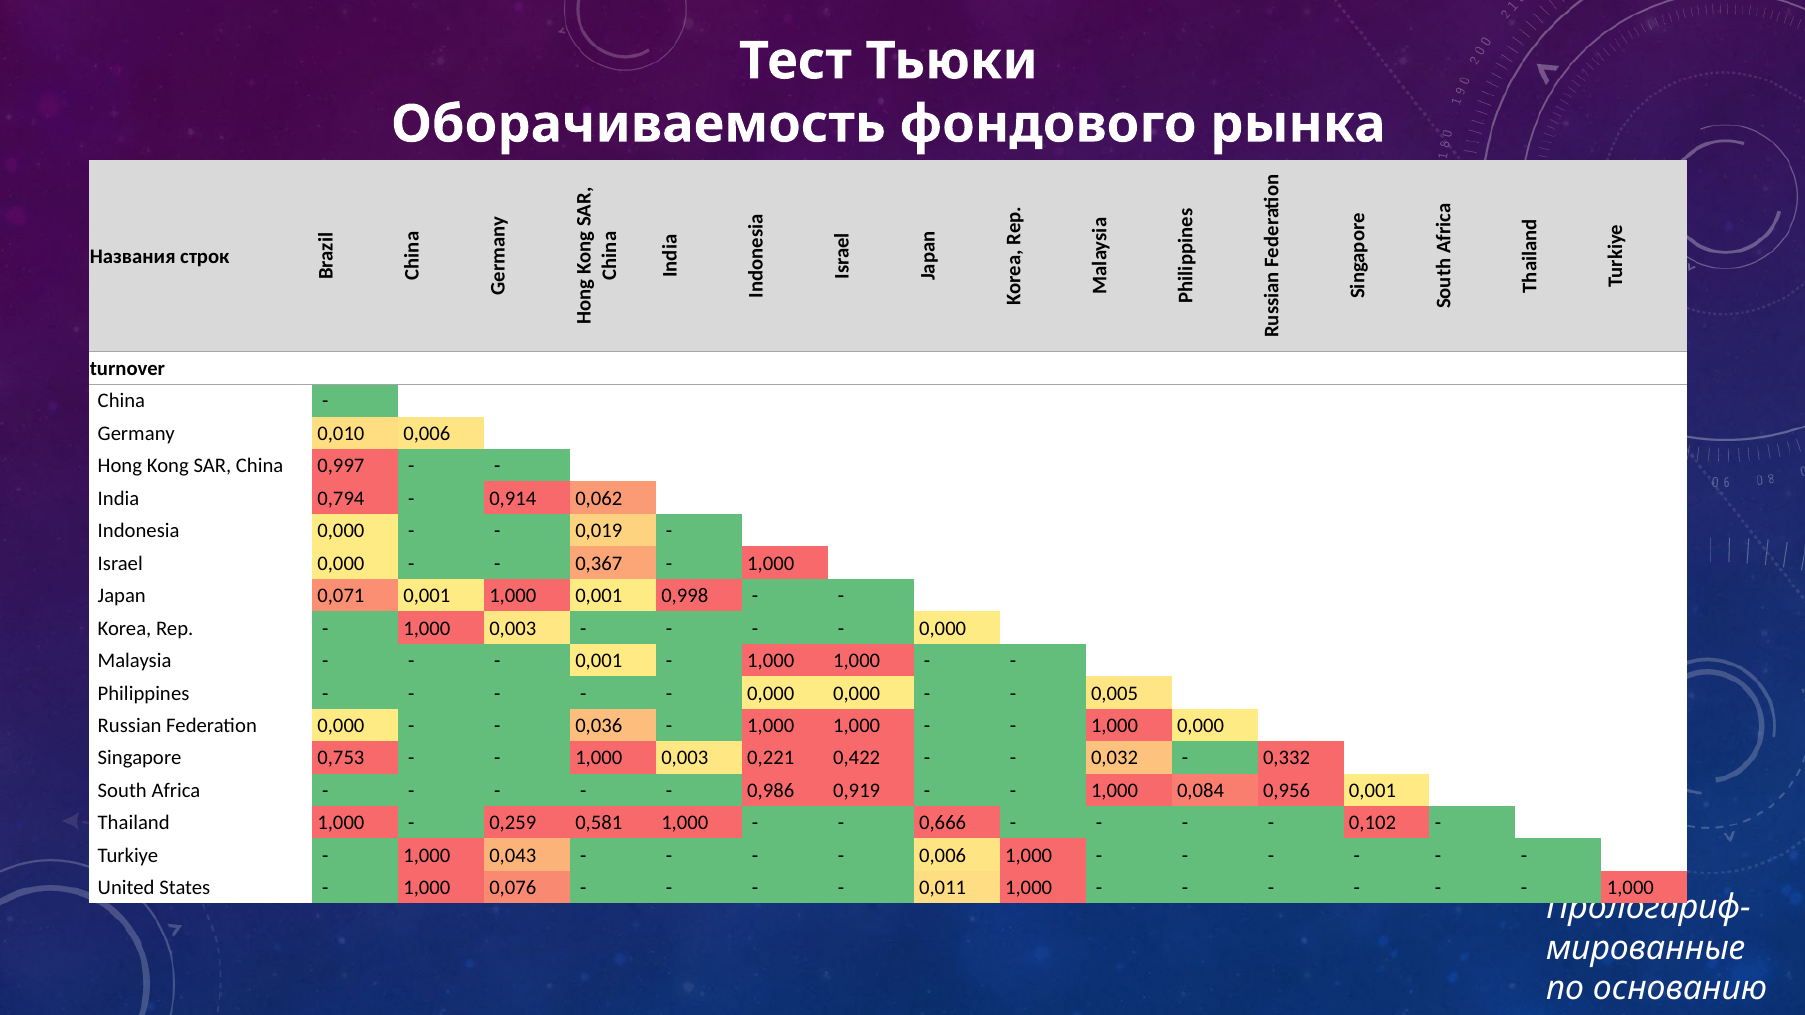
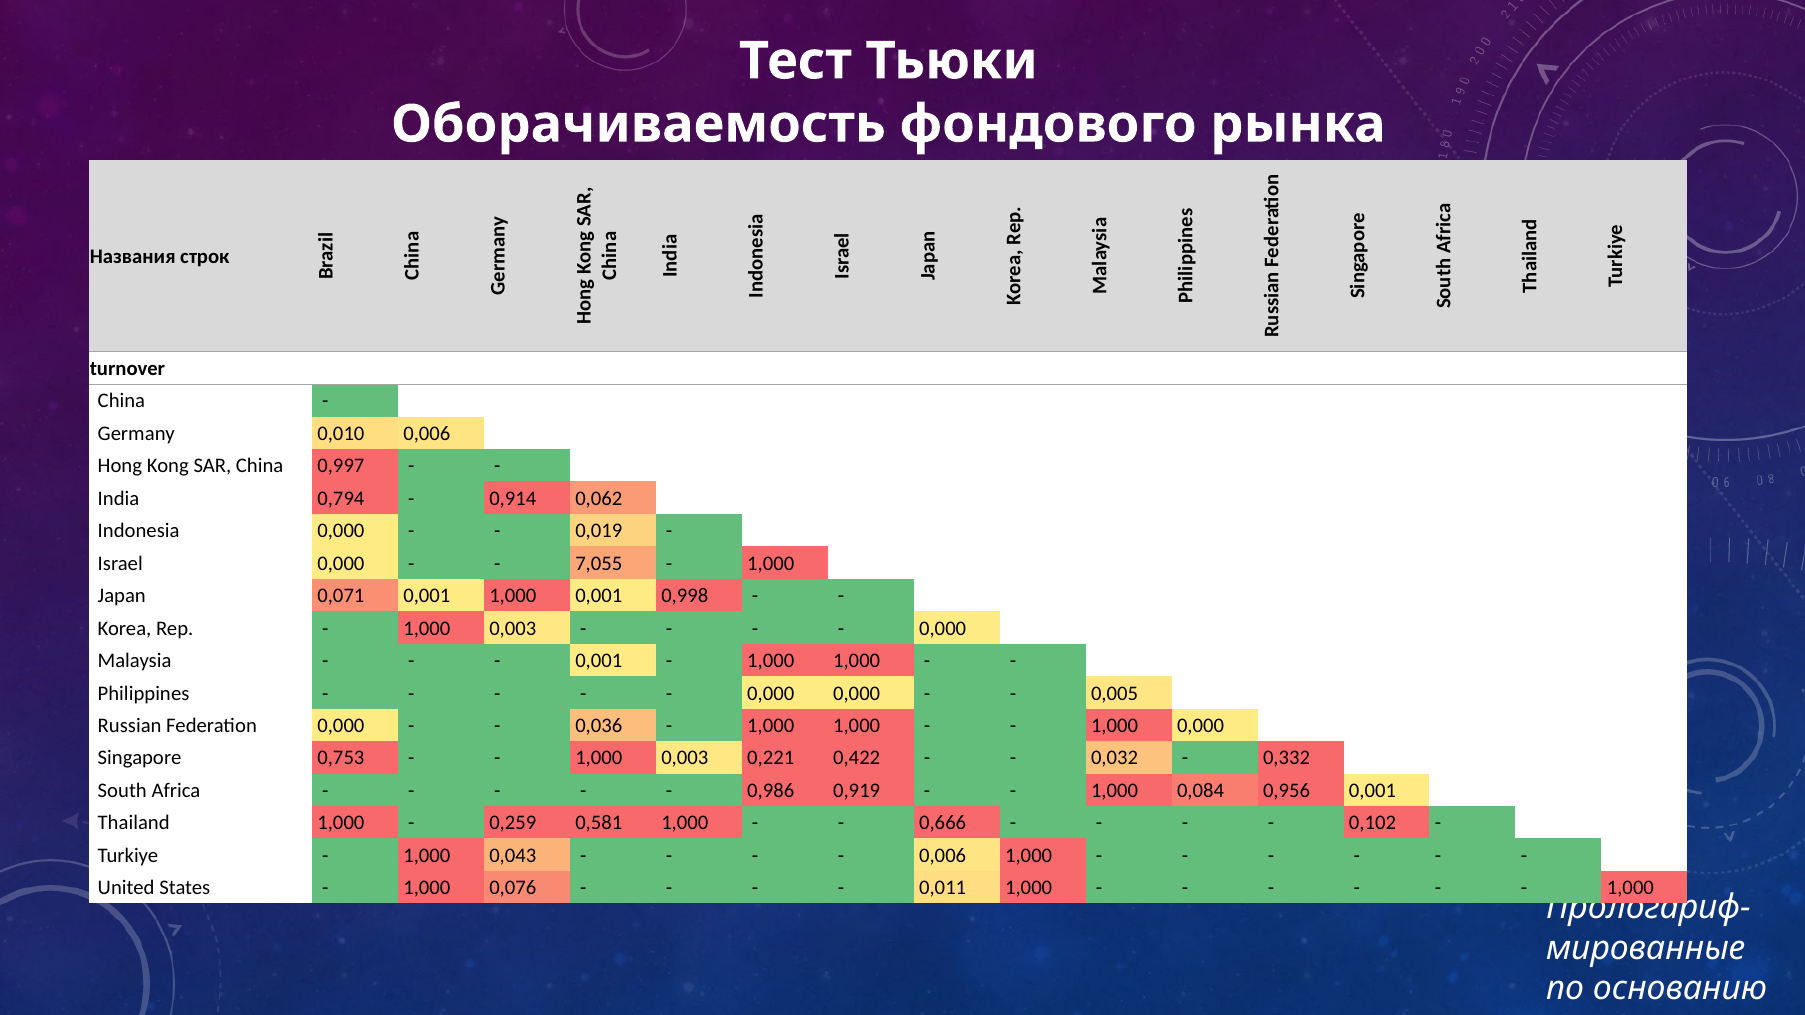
0,367: 0,367 -> 7,055 (599, 564)
